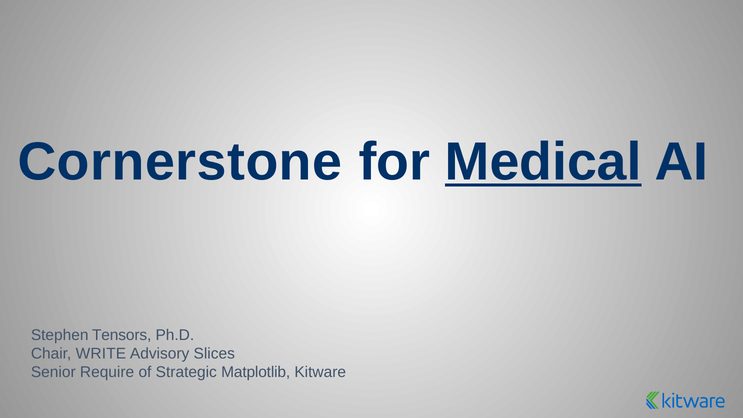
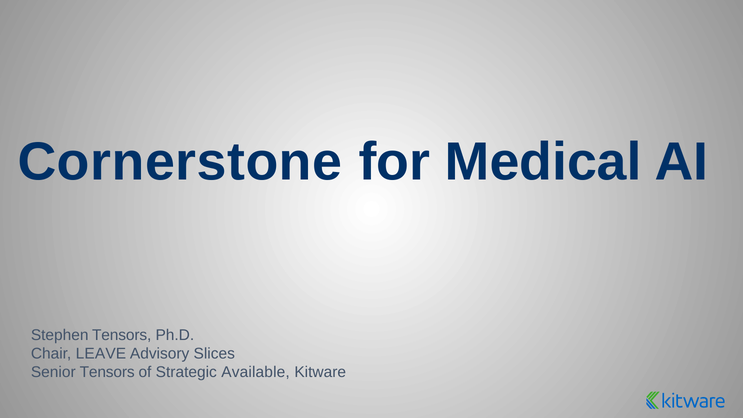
Medical underline: present -> none (543, 162)
WRITE: WRITE -> LEAVE (101, 354)
Senior Require: Require -> Tensors (107, 372)
Matplotlib: Matplotlib -> Available (256, 372)
